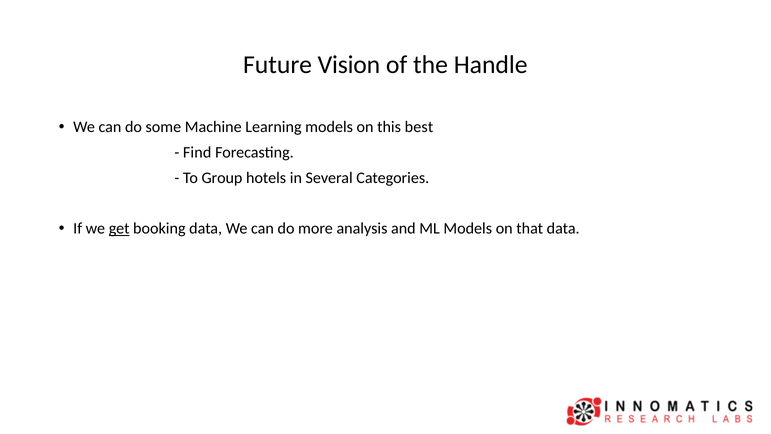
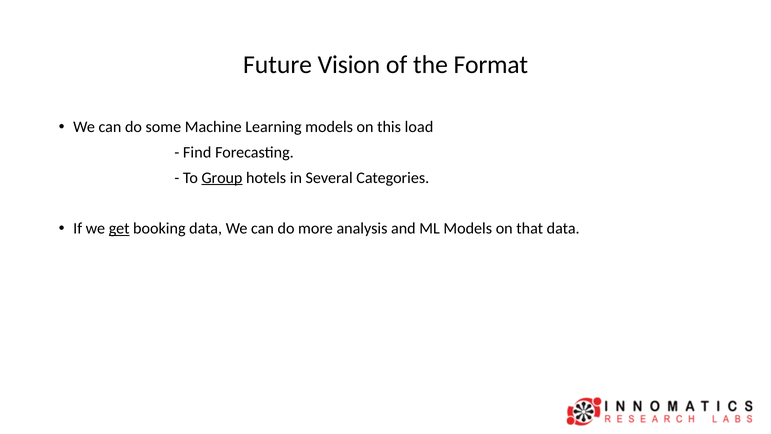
Handle: Handle -> Format (491, 65)
best: best -> load (419, 127)
Group underline: none -> present (222, 178)
